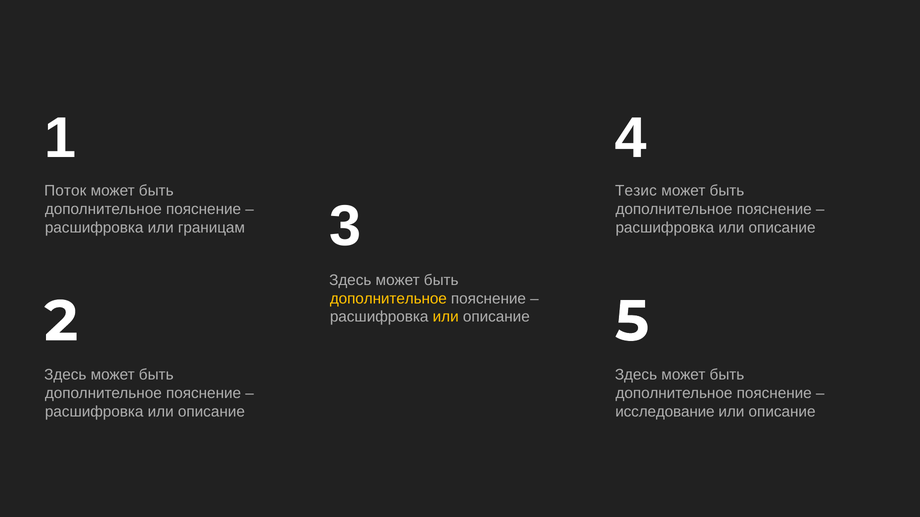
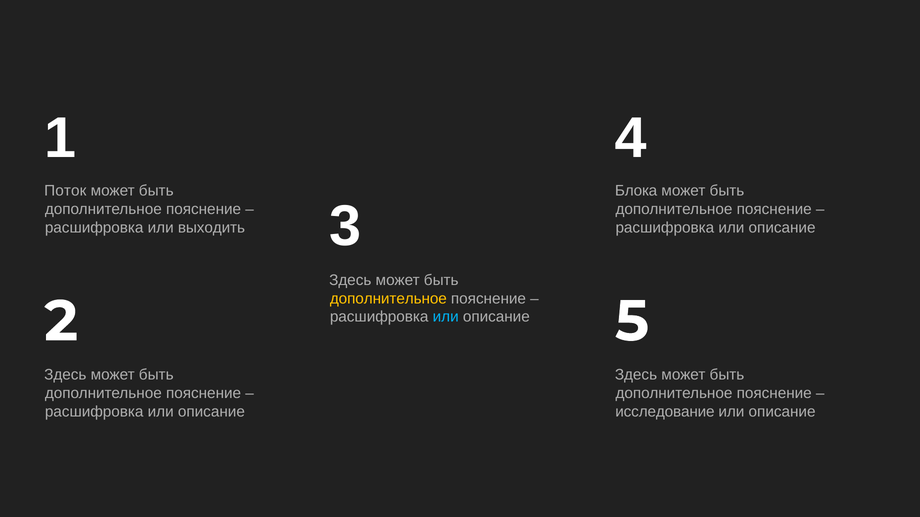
Тезис: Тезис -> Блока (636, 191)
границам: границам -> выходить (211, 228)
или colour: yellow -> light blue (446, 317)
